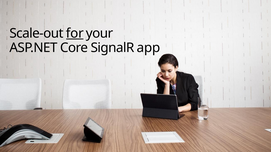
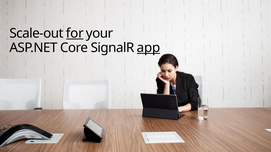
app underline: none -> present (149, 48)
